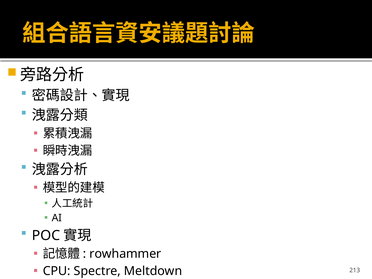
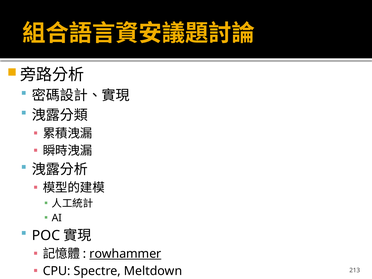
rowhammer underline: none -> present (125, 254)
